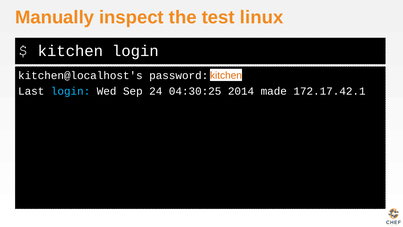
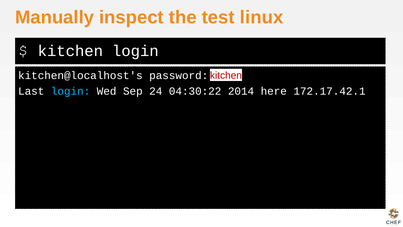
kitchen colour: orange -> red (226, 75)
04:30:25: 04:30:25 -> 04:30:22 (195, 91)
made: made -> here (274, 91)
